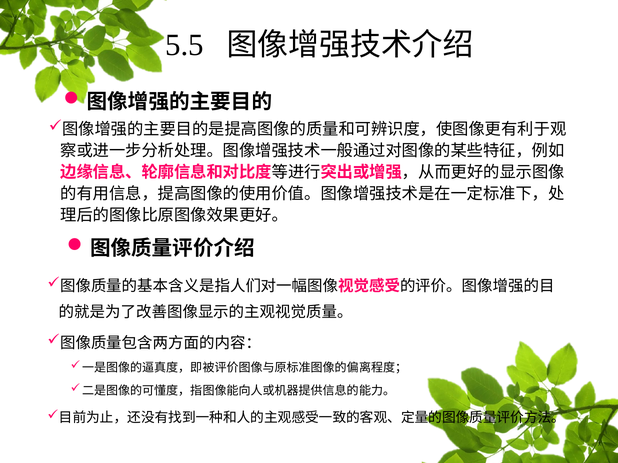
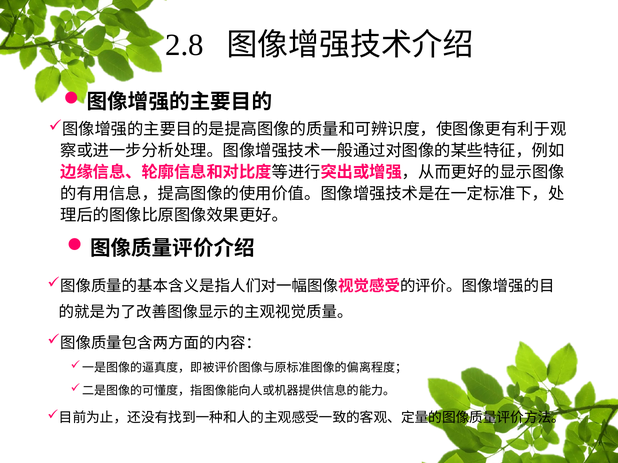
5.5: 5.5 -> 2.8 (184, 45)
